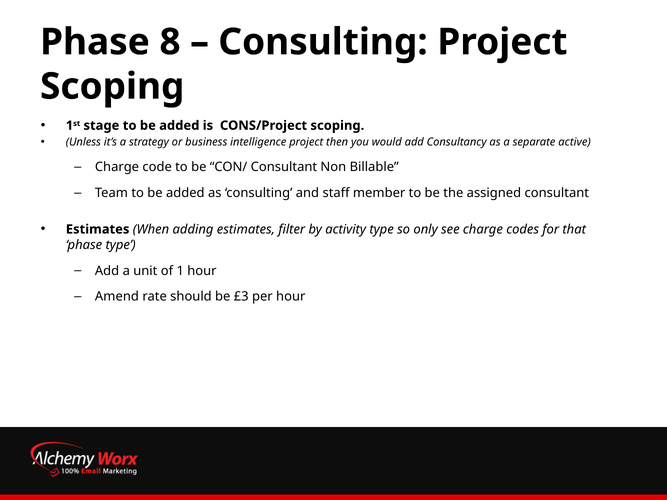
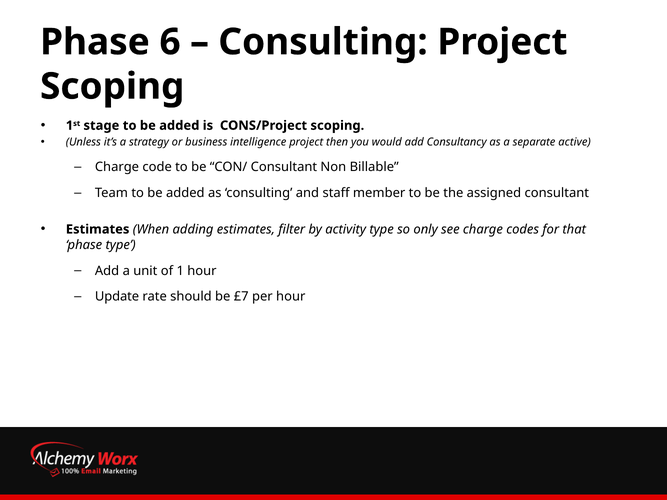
8: 8 -> 6 (170, 42)
Amend: Amend -> Update (117, 297)
£3: £3 -> £7 (241, 297)
